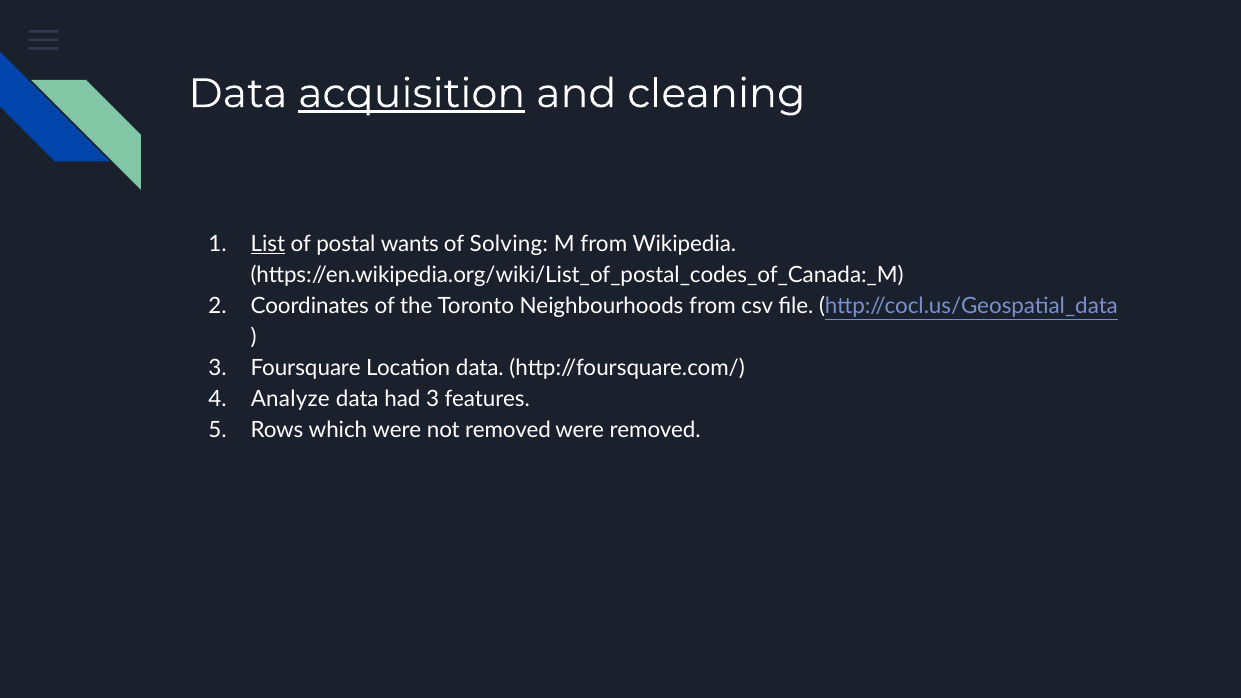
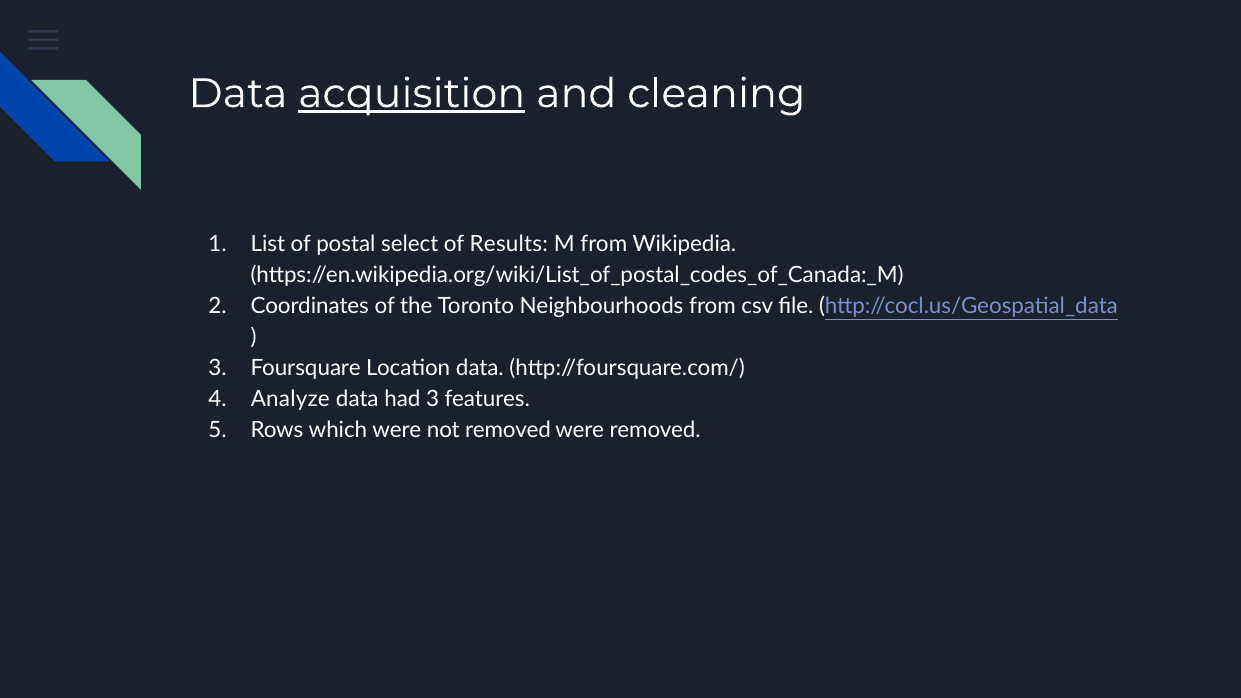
List underline: present -> none (268, 244)
wants: wants -> select (410, 244)
Solving: Solving -> Results (509, 244)
